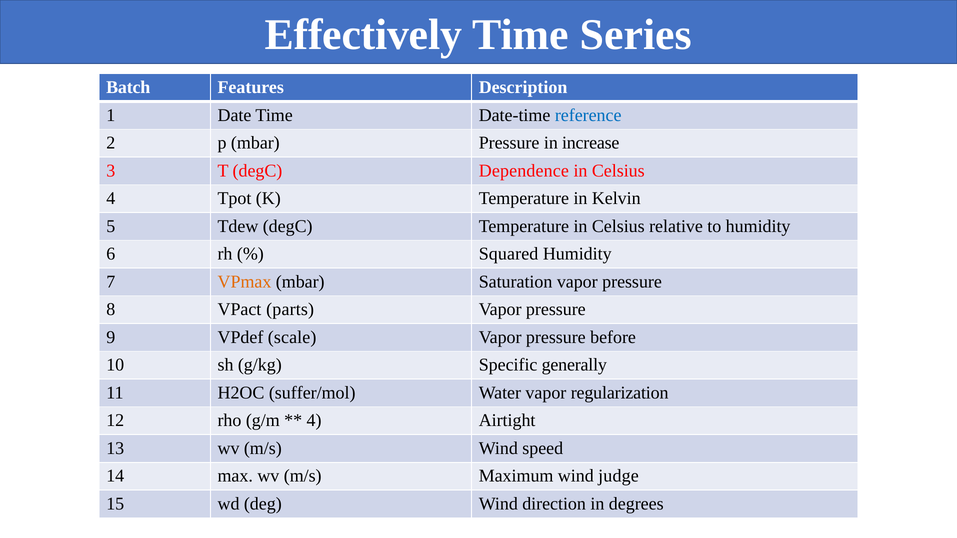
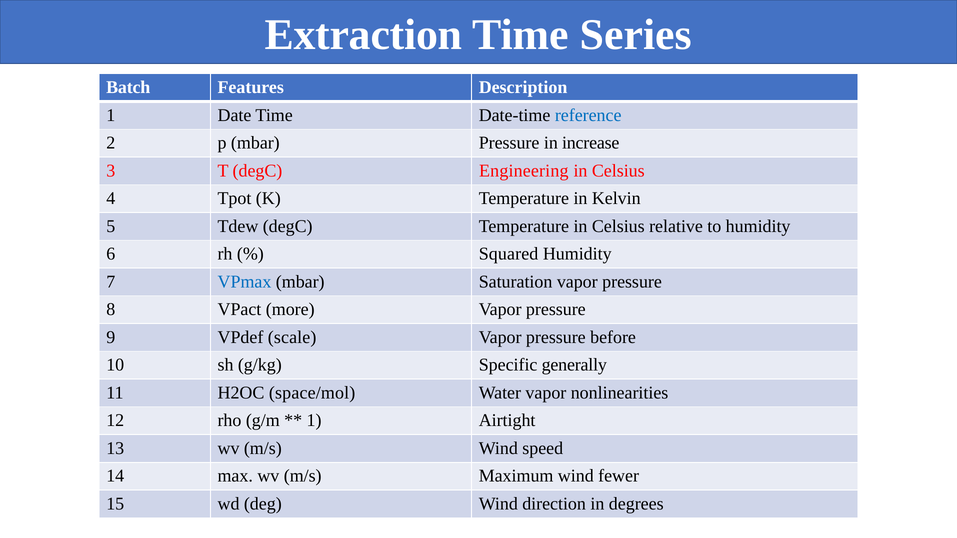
Effectively: Effectively -> Extraction (363, 35)
Dependence: Dependence -> Engineering (524, 171)
VPmax colour: orange -> blue (244, 282)
parts: parts -> more (290, 310)
suffer/mol: suffer/mol -> space/mol (312, 393)
regularization: regularization -> nonlinearities (620, 393)
4: 4 -> 1 (314, 421)
judge: judge -> fewer (619, 476)
